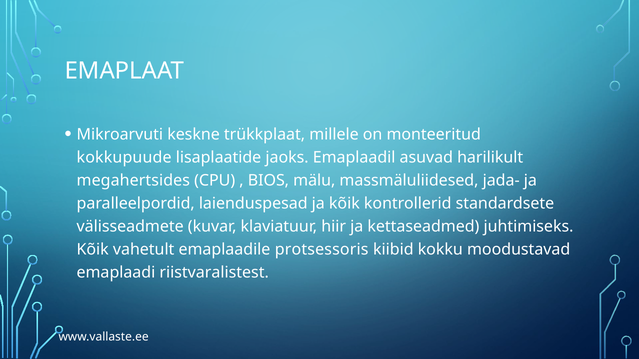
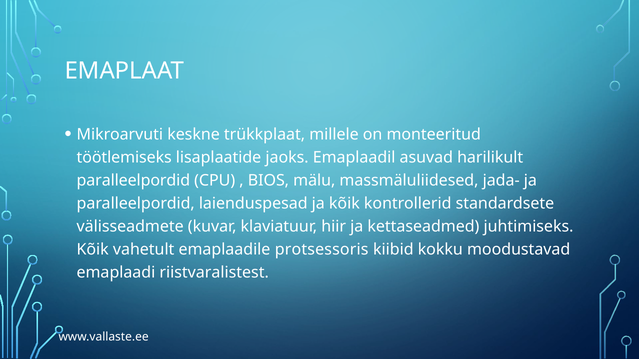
kokkupuude: kokkupuude -> töötlemiseks (124, 158)
megahertsides: megahertsides -> paralleelpordid (133, 181)
